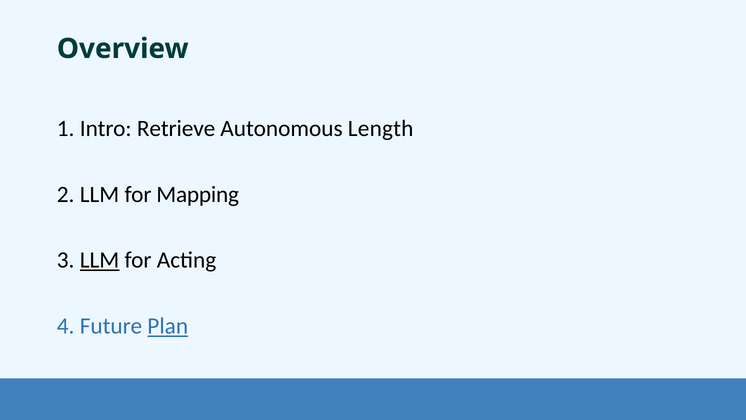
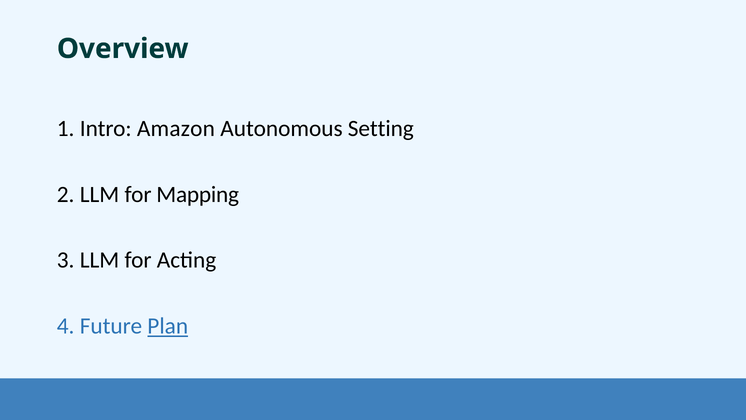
Retrieve: Retrieve -> Amazon (176, 128)
Length: Length -> Setting (381, 128)
LLM underline: present -> none (100, 260)
